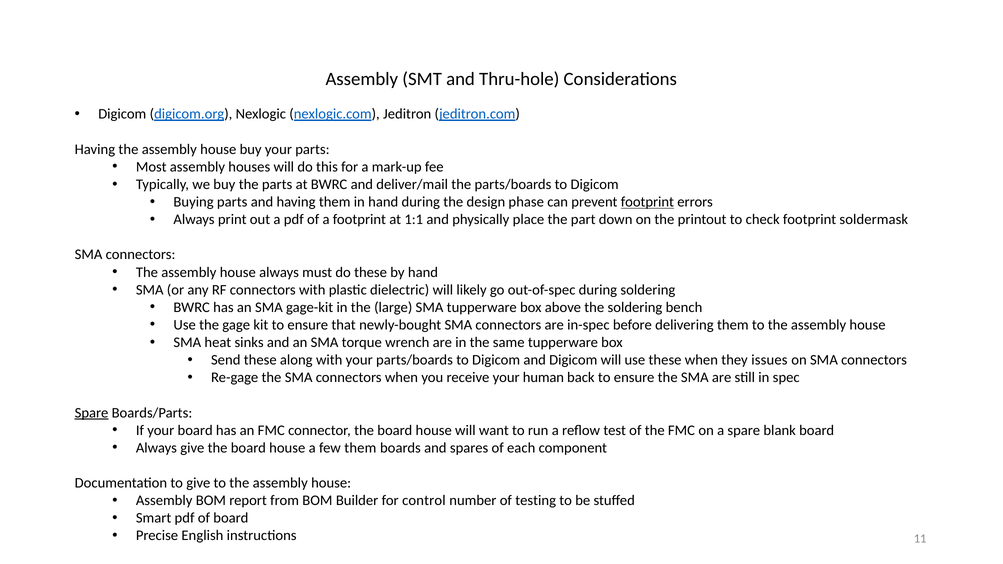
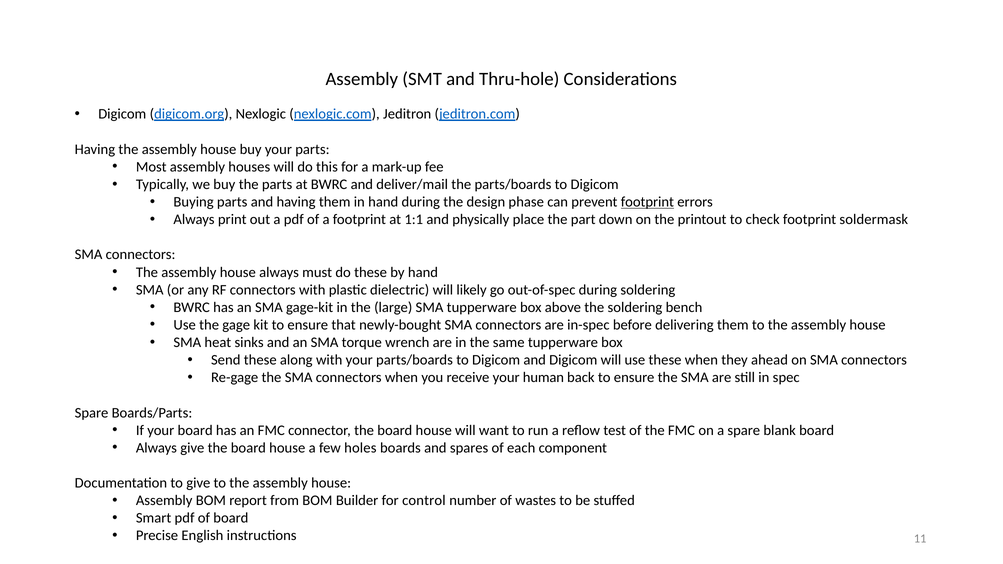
issues: issues -> ahead (770, 360)
Spare underline: present -> none (92, 413)
few them: them -> holes (360, 448)
testing: testing -> wastes (536, 501)
